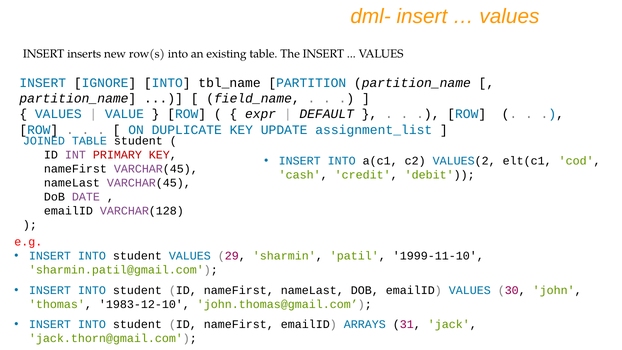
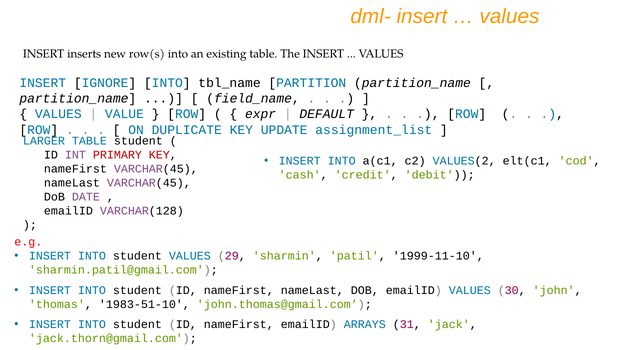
JOINED: JOINED -> LARGER (44, 141)
1983-12-10: 1983-12-10 -> 1983-51-10 (144, 304)
